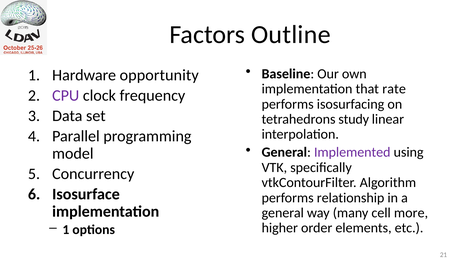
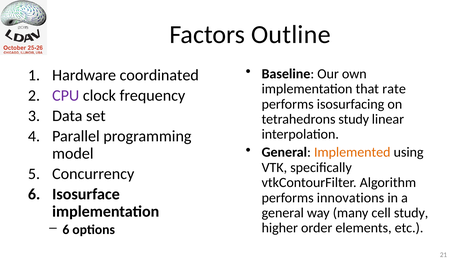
opportunity: opportunity -> coordinated (159, 75)
Implemented colour: purple -> orange (352, 152)
relationship: relationship -> innovations (351, 198)
cell more: more -> study (411, 213)
1: 1 -> 6 (66, 230)
